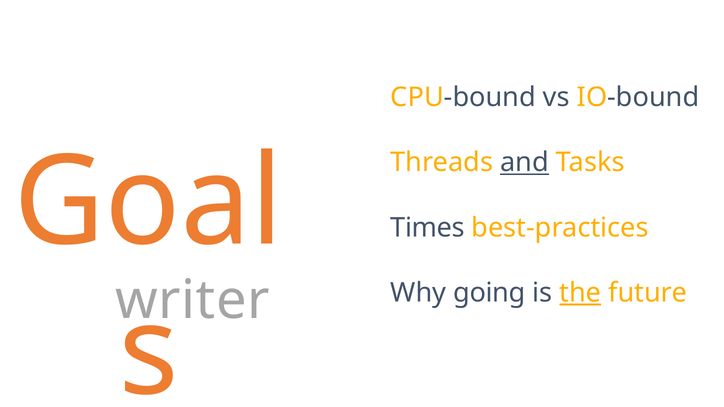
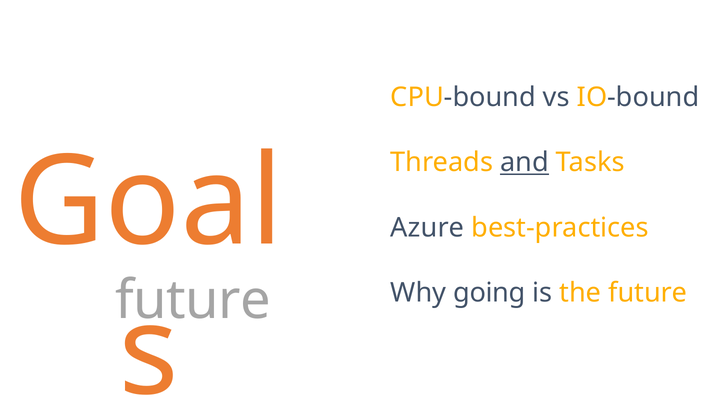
Times: Times -> Azure (427, 228)
writer: writer -> future (193, 300)
the underline: present -> none (580, 293)
